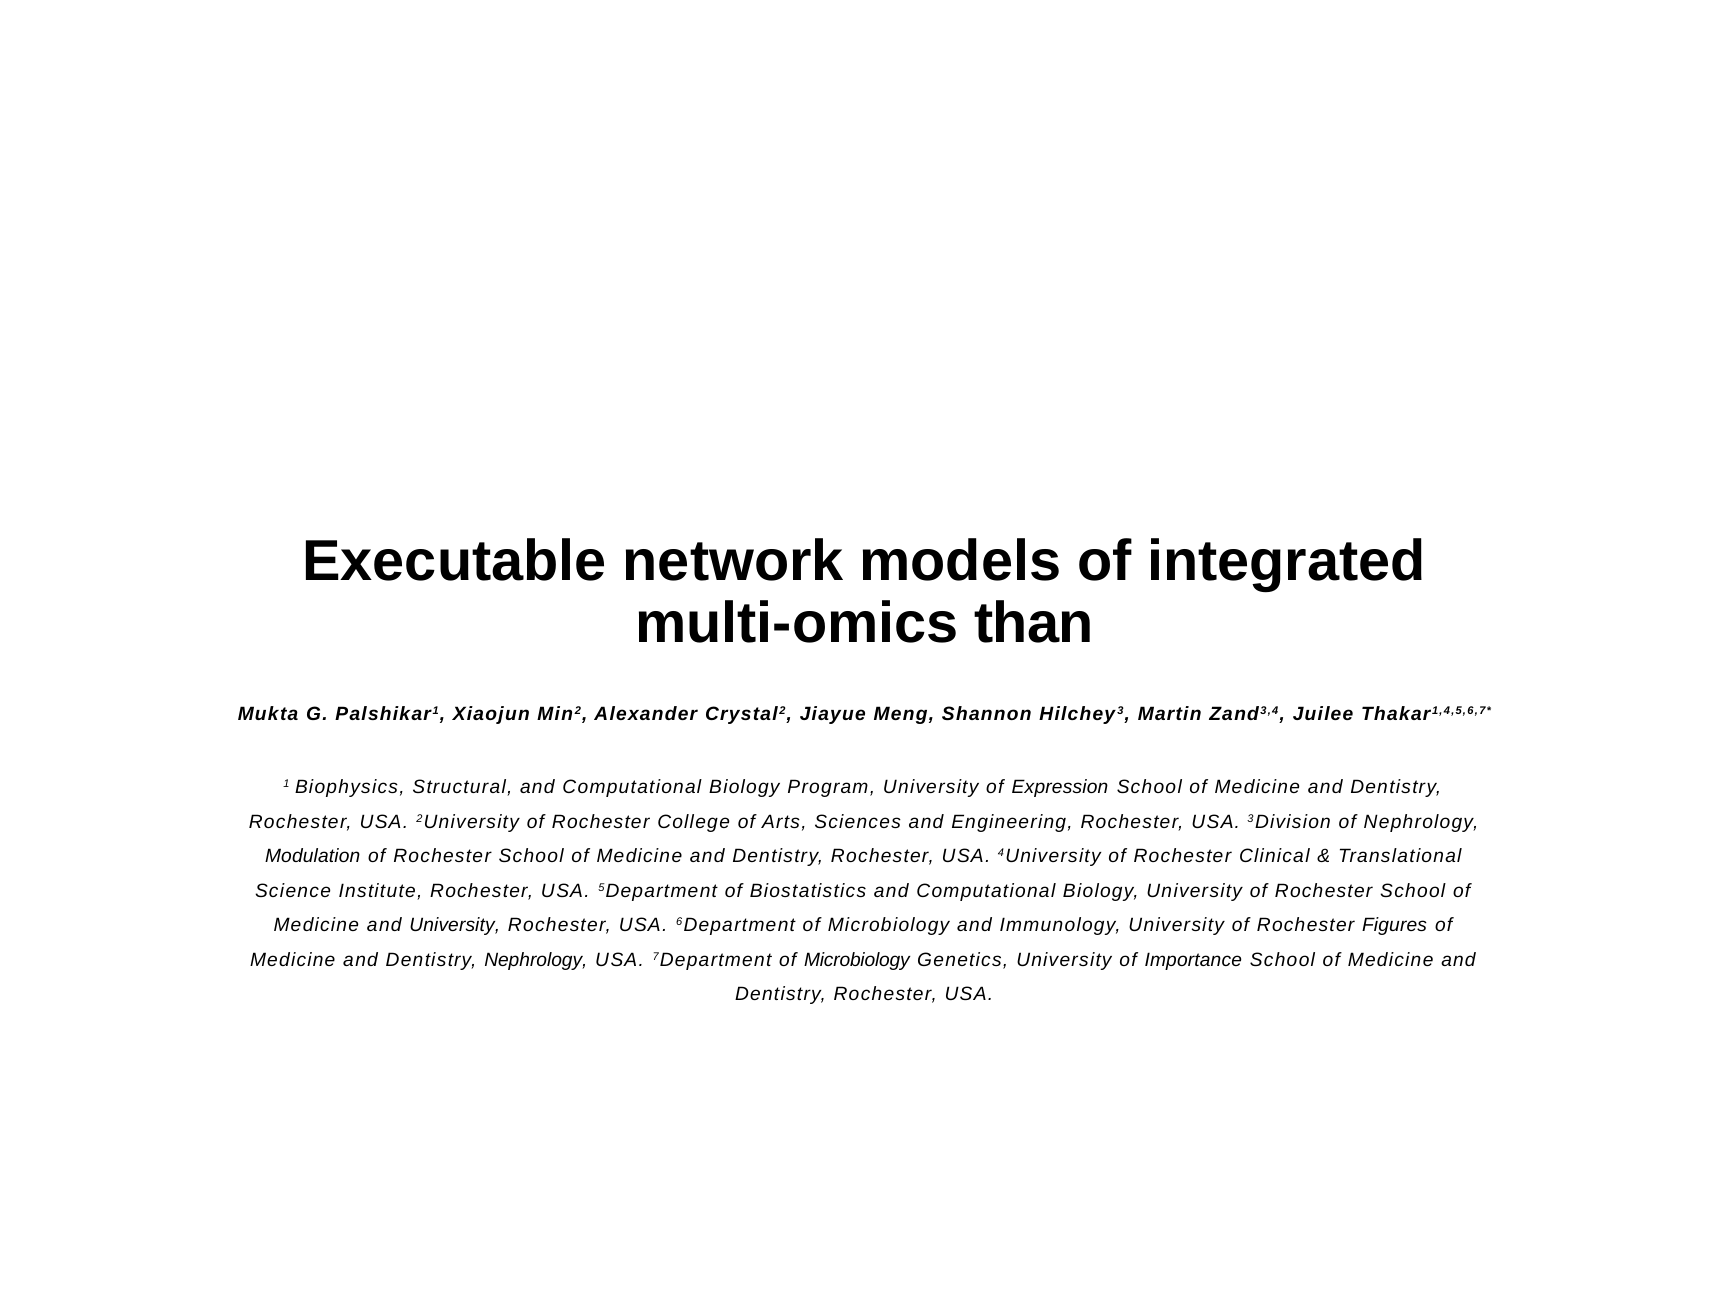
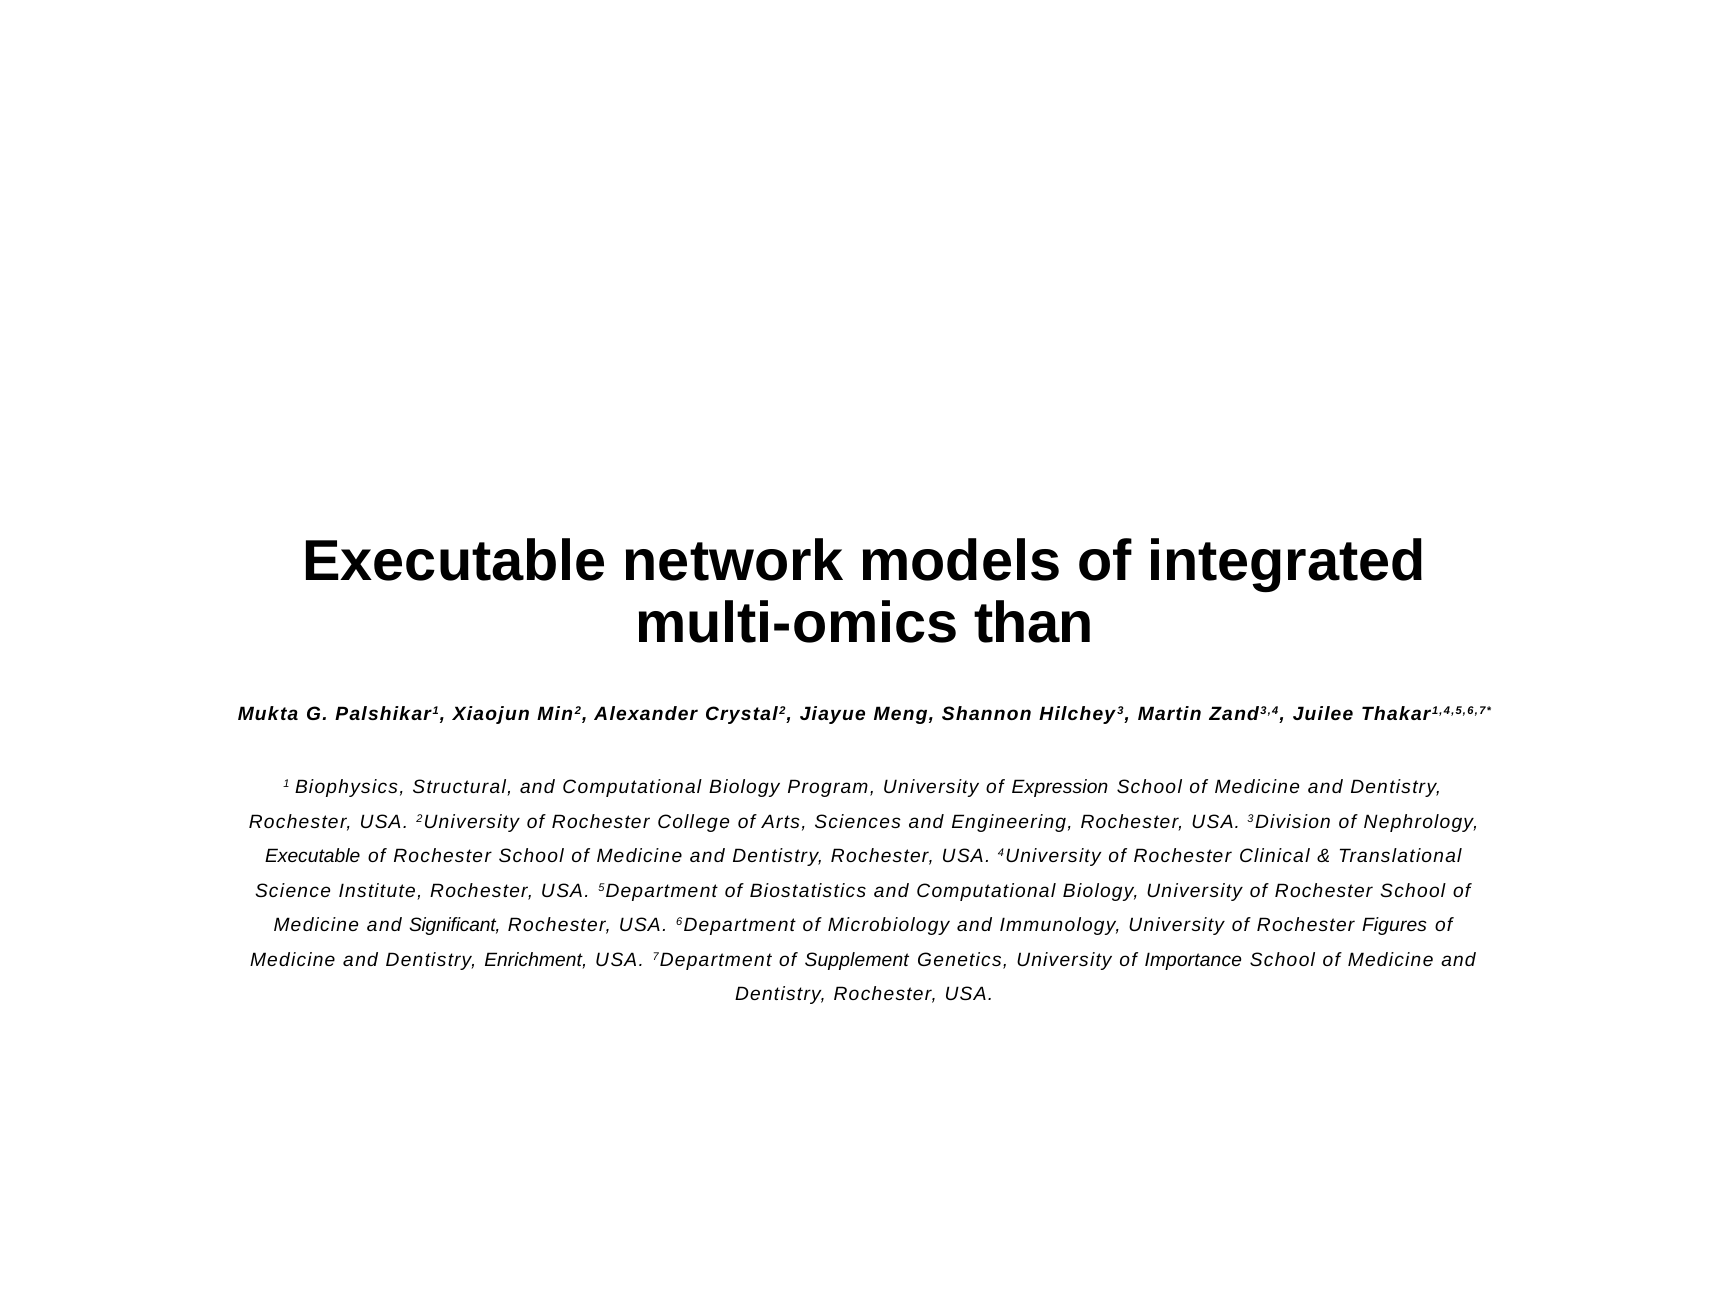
Modulation: Modulation -> Executable (313, 856)
and University: University -> Significant (455, 925)
Dentistry Nephrology: Nephrology -> Enrichment (536, 960)
7Department of Microbiology: Microbiology -> Supplement (857, 960)
